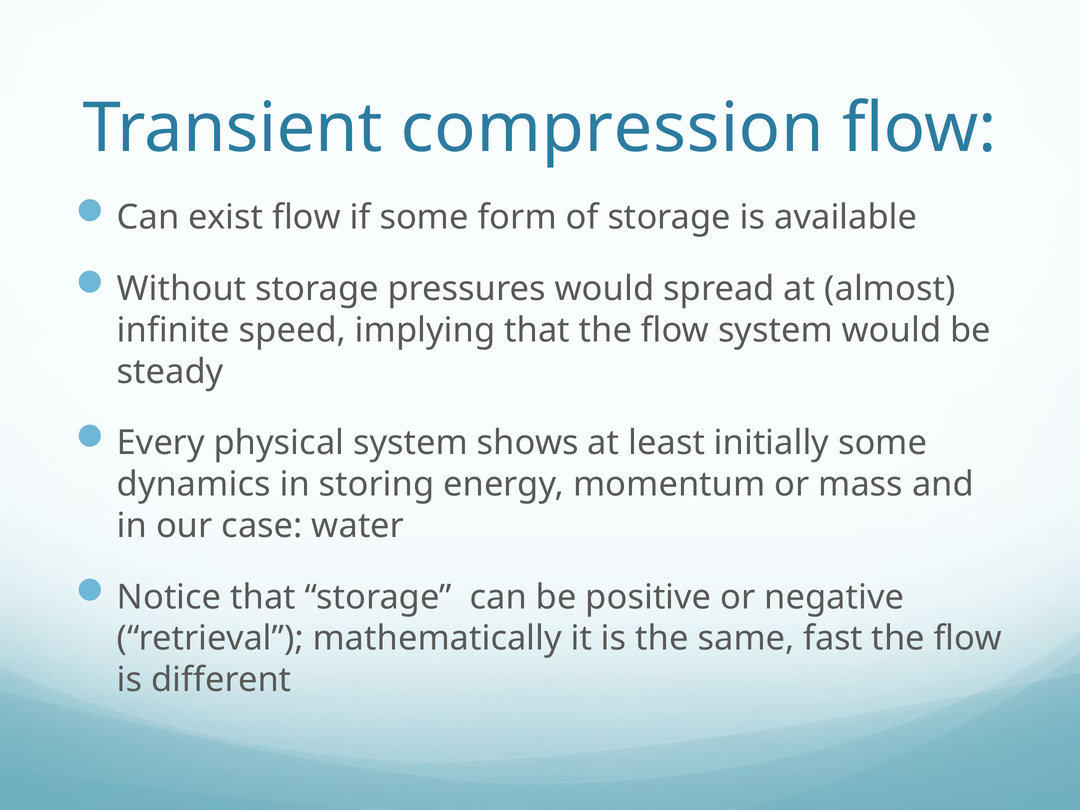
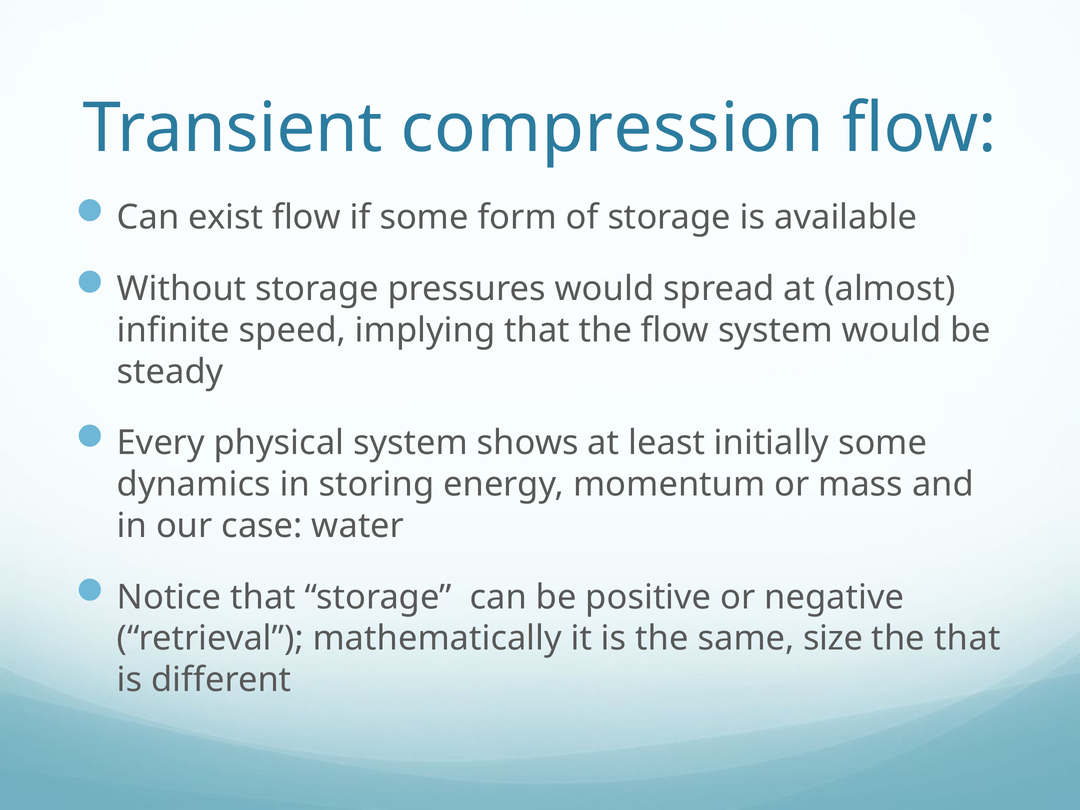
fast: fast -> size (833, 639)
flow: flow -> that (967, 639)
